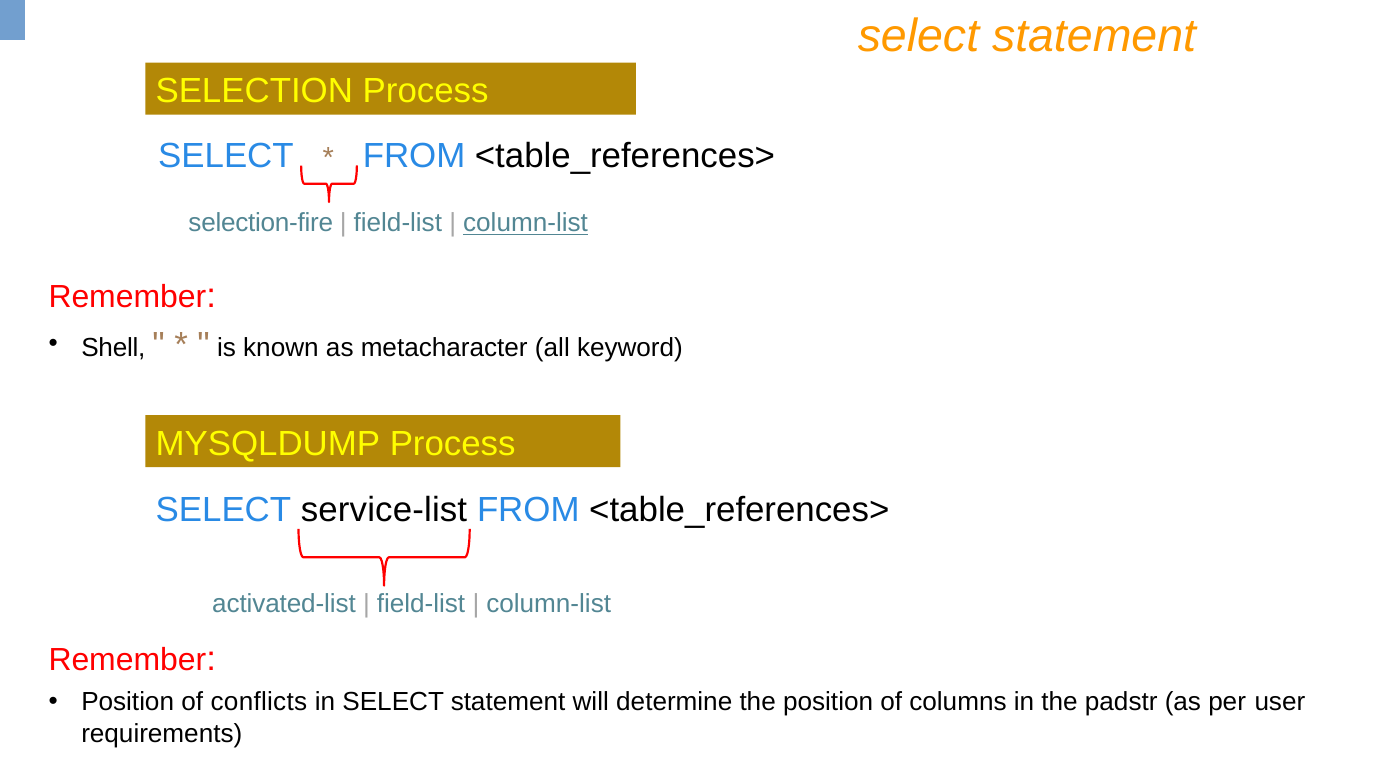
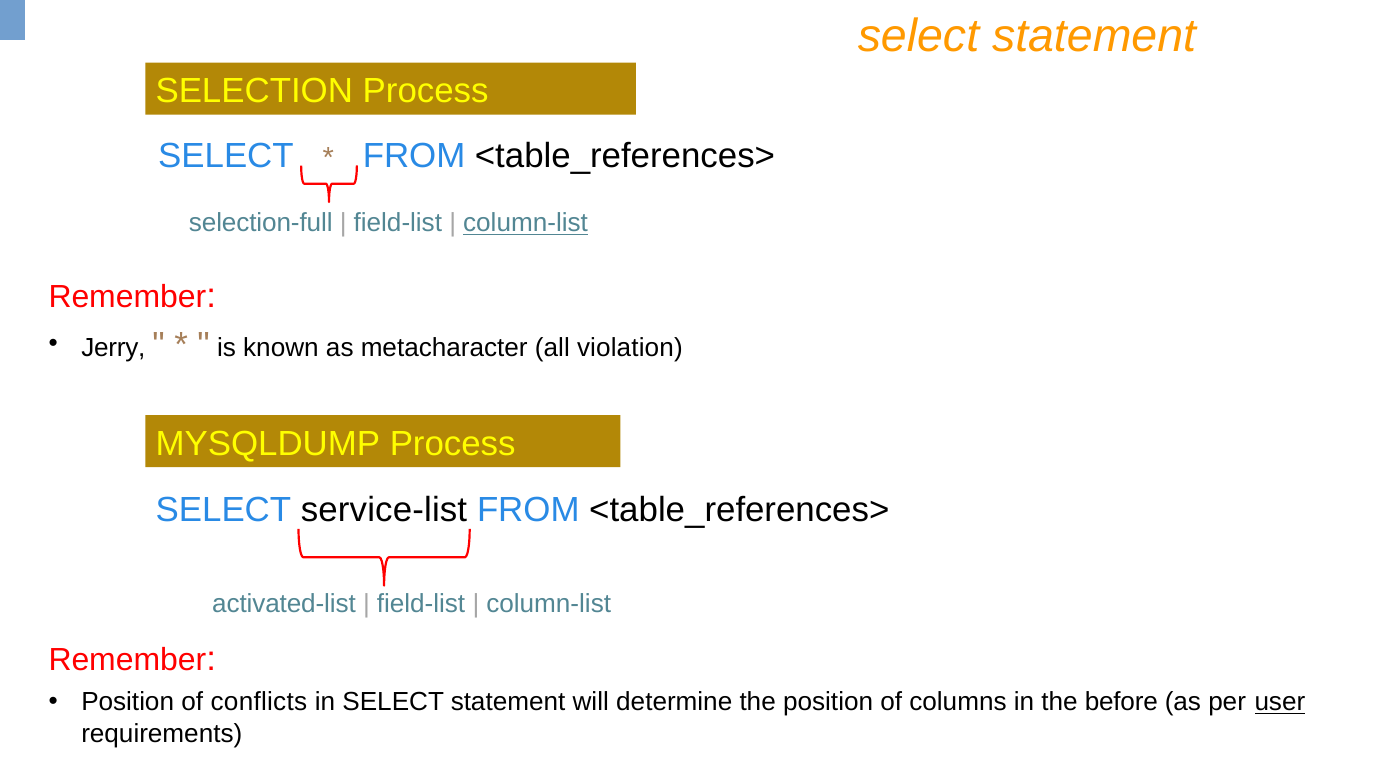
selection-fire: selection-fire -> selection-full (261, 223)
Shell: Shell -> Jerry (113, 348)
keyword: keyword -> violation (630, 348)
padstr: padstr -> before (1121, 702)
user underline: none -> present (1280, 702)
